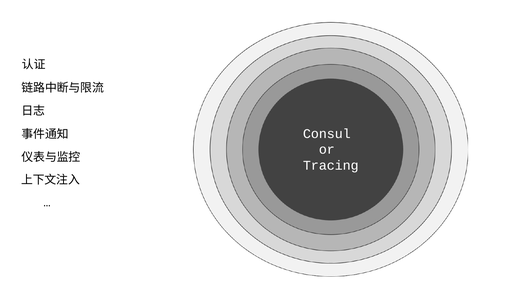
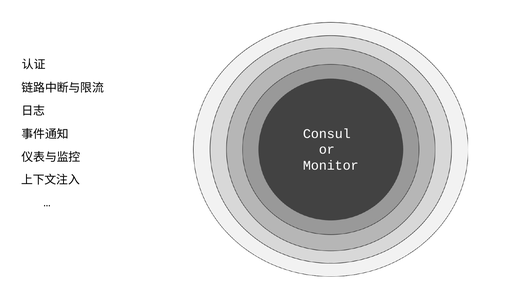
Tracing: Tracing -> Monitor (331, 166)
